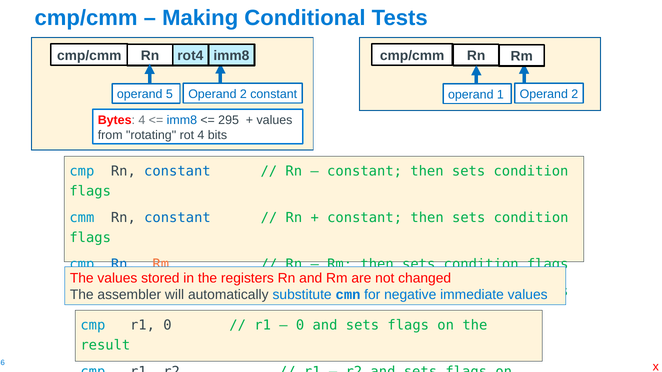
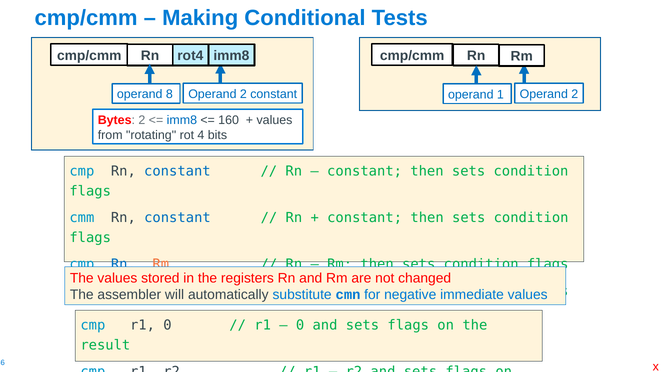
5: 5 -> 8 (169, 94)
Bytes 4: 4 -> 2 (142, 120)
295: 295 -> 160 (229, 120)
